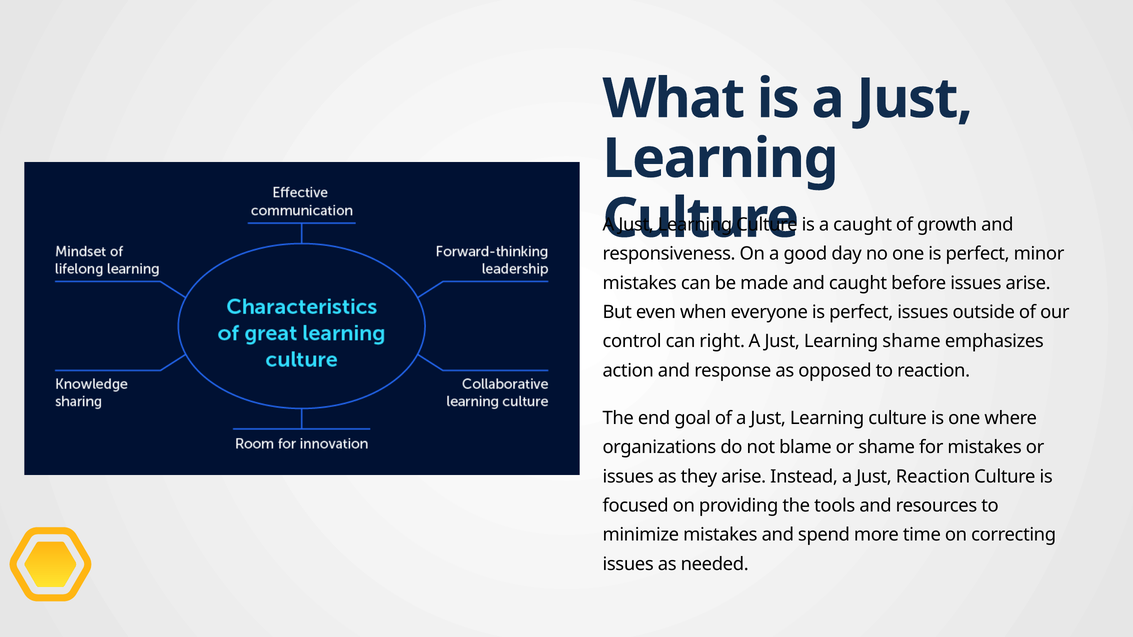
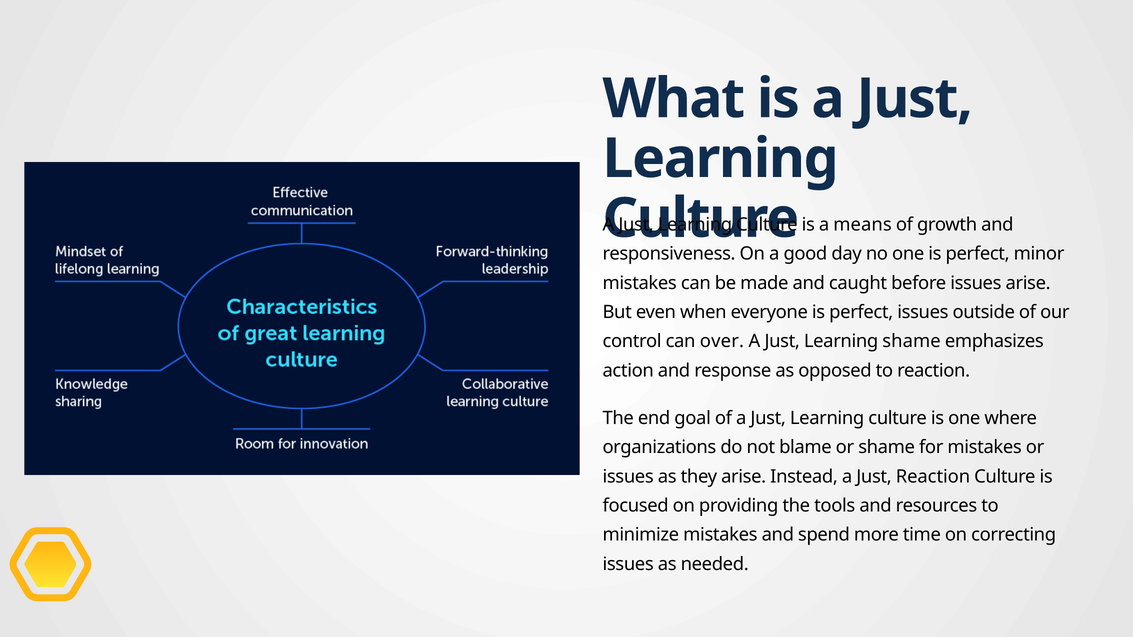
a caught: caught -> means (863, 225)
right: right -> over (722, 341)
